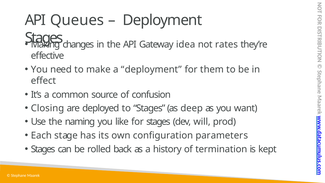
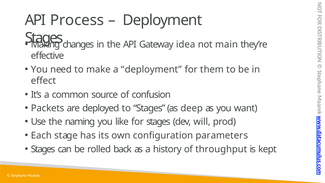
Queues: Queues -> Process (77, 20)
rates: rates -> main (226, 44)
Closing: Closing -> Packets (48, 108)
termination: termination -> throughput (221, 149)
